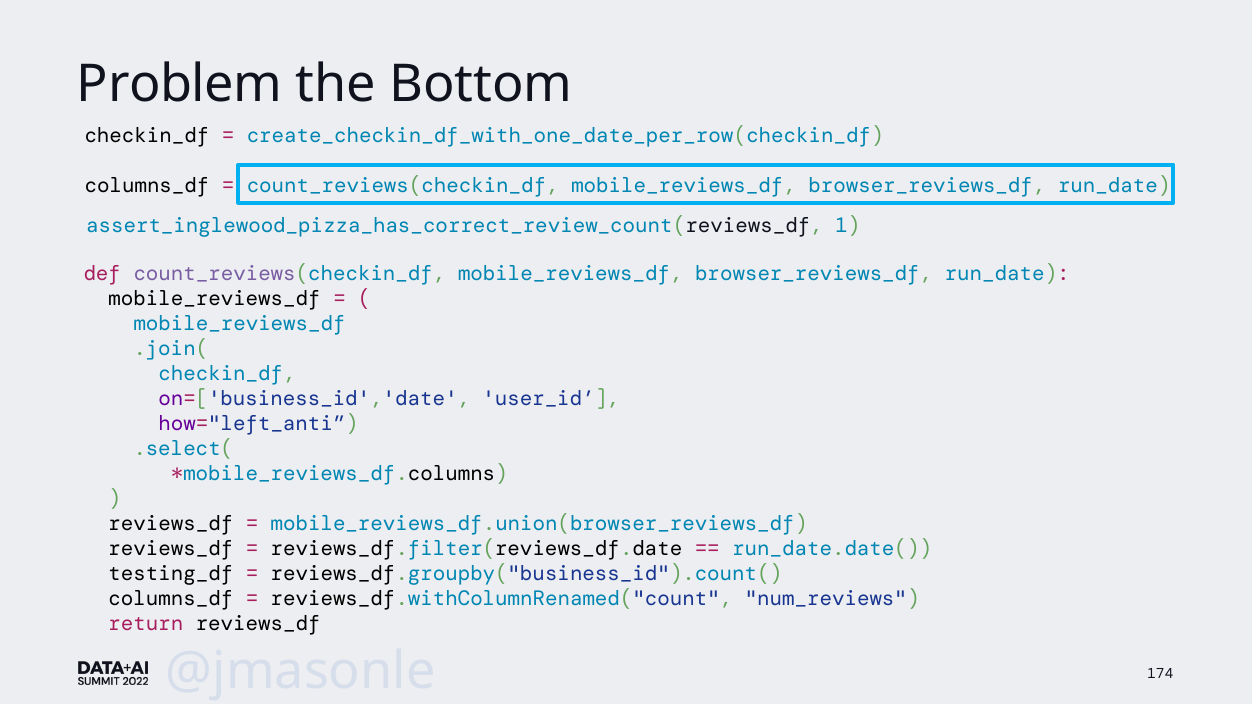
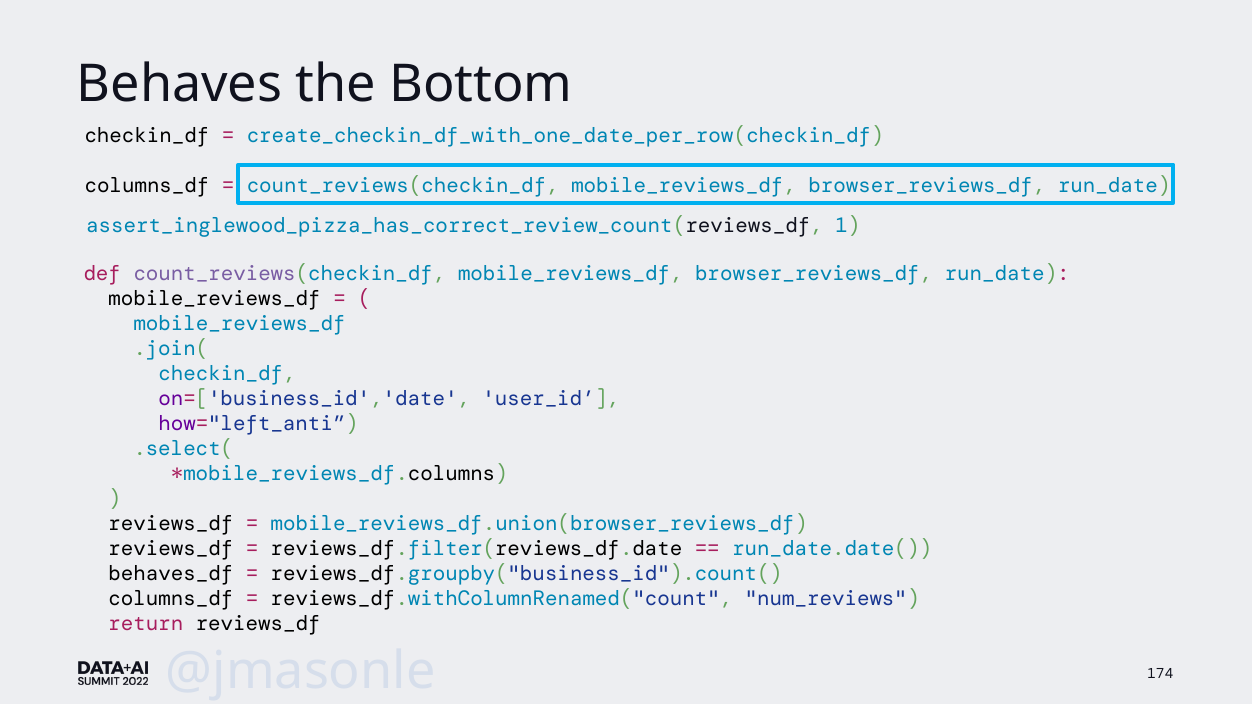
Problem: Problem -> Behaves (180, 85)
testing_df: testing_df -> behaves_df (171, 574)
